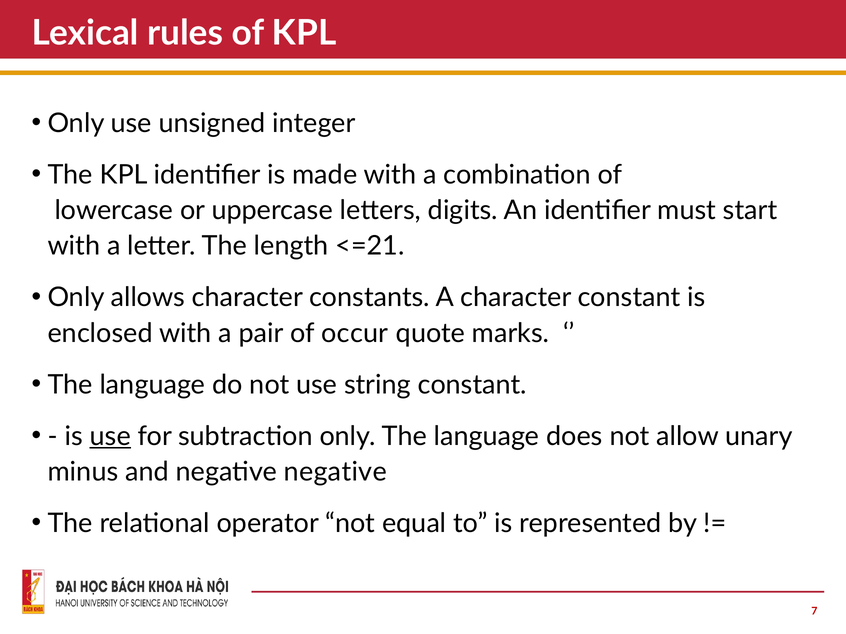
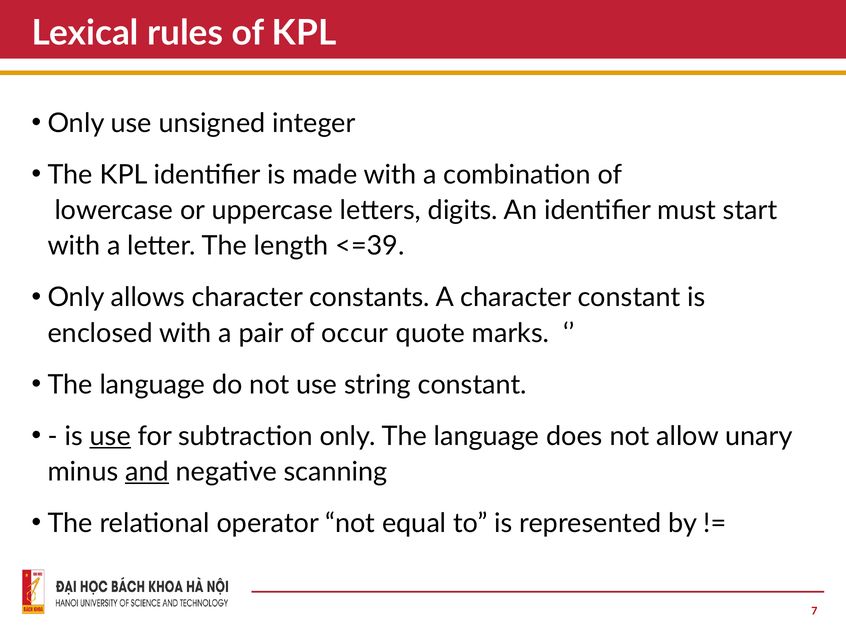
<=21: <=21 -> <=39 (370, 246)
and underline: none -> present (147, 472)
negative negative: negative -> scanning (335, 472)
